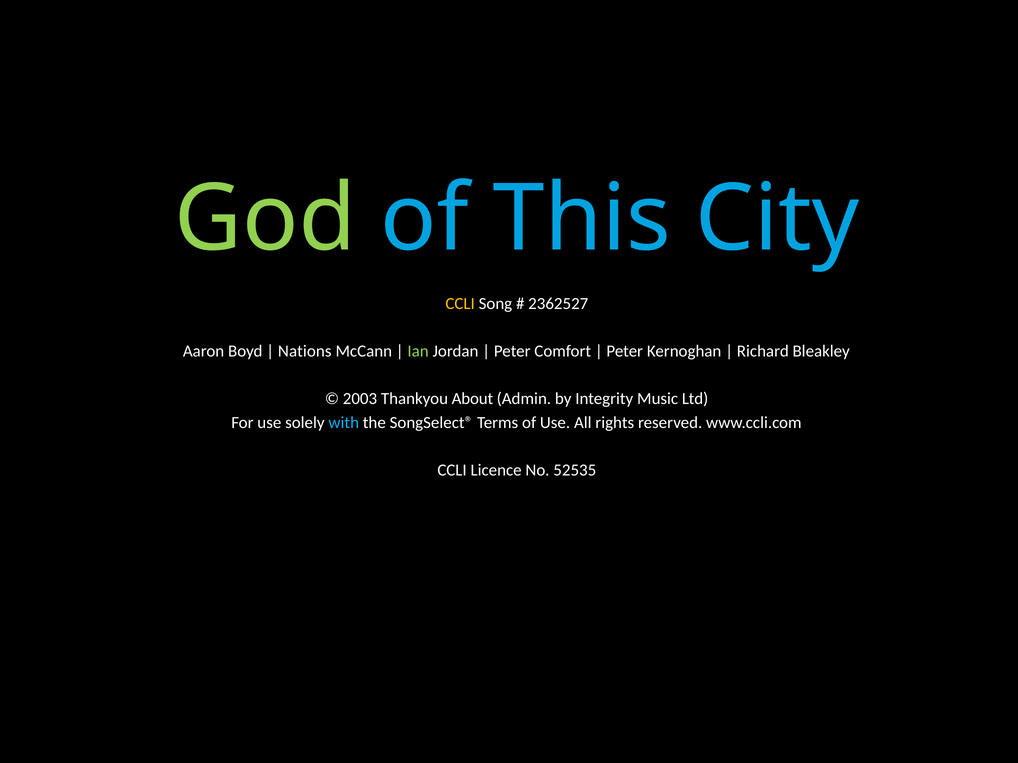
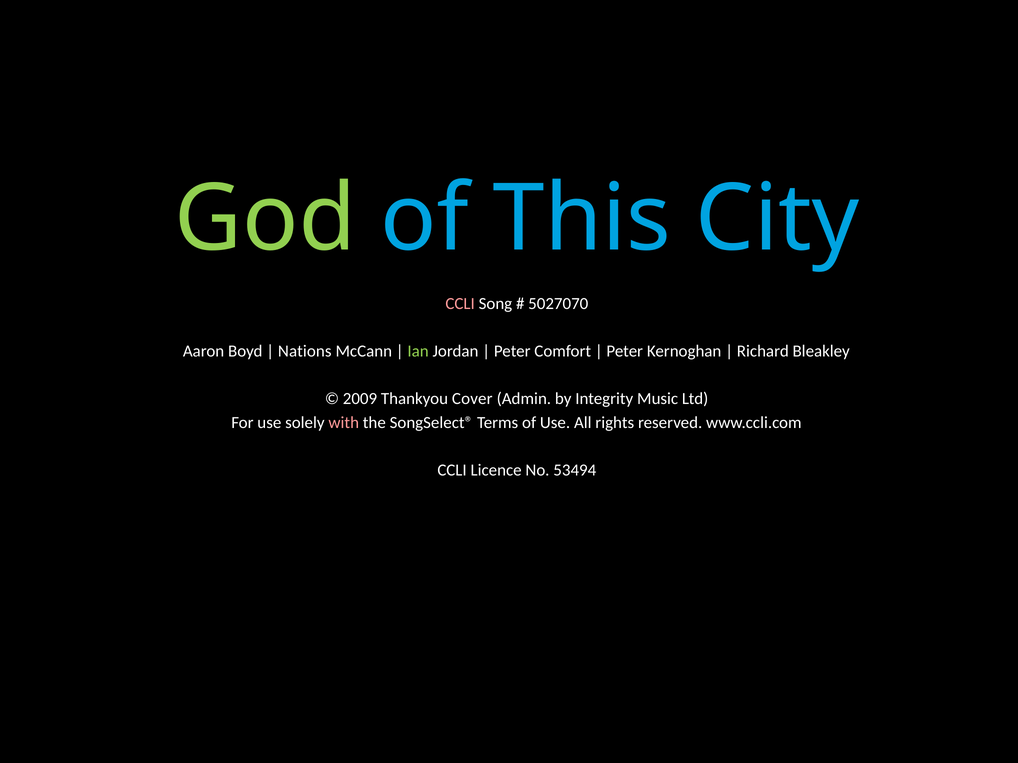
CCLI colour: yellow -> pink (460, 304)
2362527: 2362527 -> 5027070 (558, 304)
2003: 2003 -> 2009 (360, 399)
About: About -> Cover (472, 399)
with colour: light blue -> pink (344, 423)
52535: 52535 -> 53494 (575, 470)
